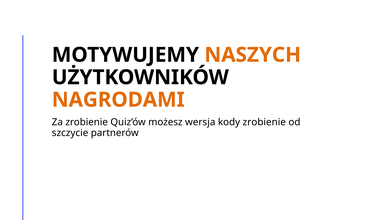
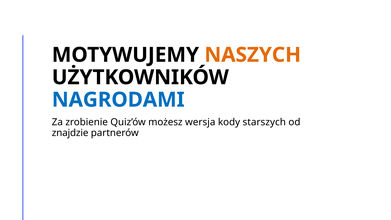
NAGRODAMI colour: orange -> blue (118, 100)
kody zrobienie: zrobienie -> starszych (264, 122)
szczycie: szczycie -> znajdzie (70, 133)
